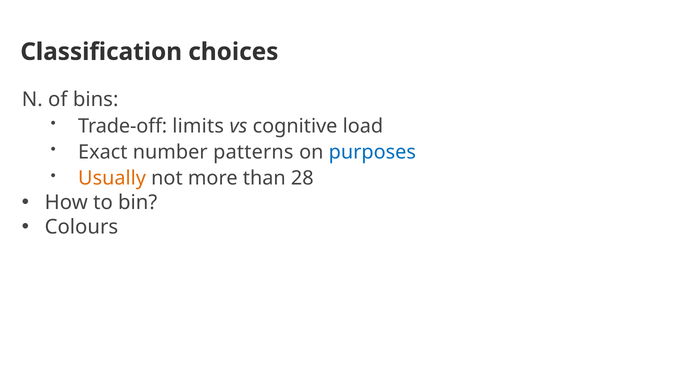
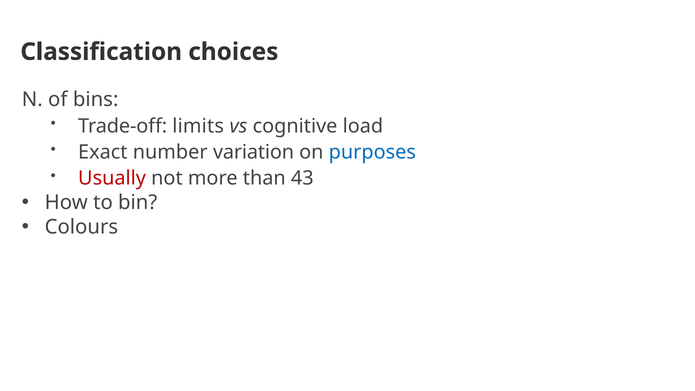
patterns: patterns -> variation (254, 152)
Usually colour: orange -> red (112, 178)
28: 28 -> 43 (302, 178)
